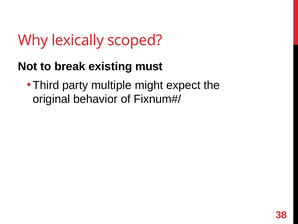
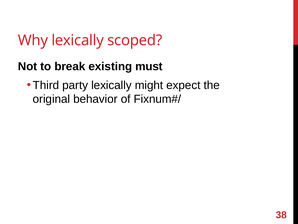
party multiple: multiple -> lexically (111, 85)
